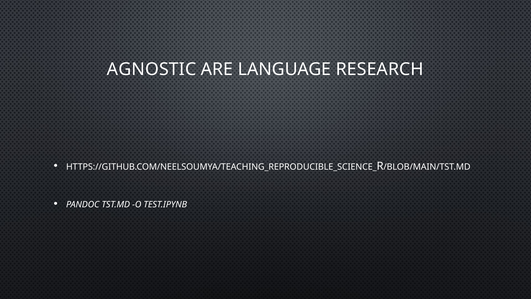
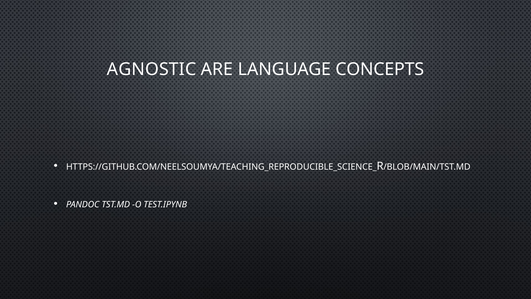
RESEARCH: RESEARCH -> CONCEPTS (380, 69)
